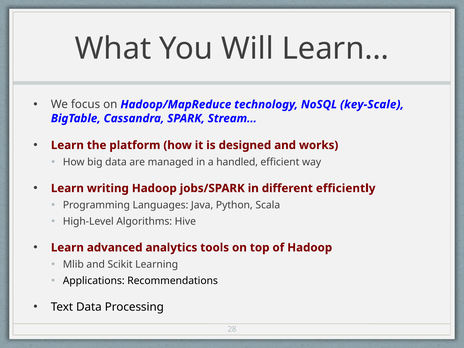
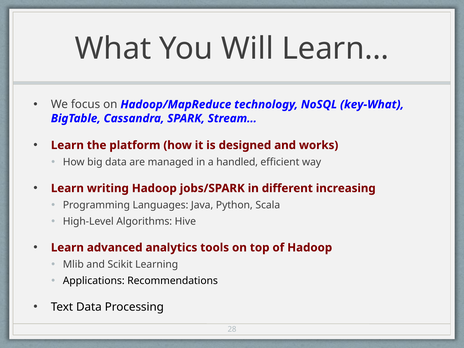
key-Scale: key-Scale -> key-What (372, 104)
efficiently: efficiently -> increasing (346, 188)
